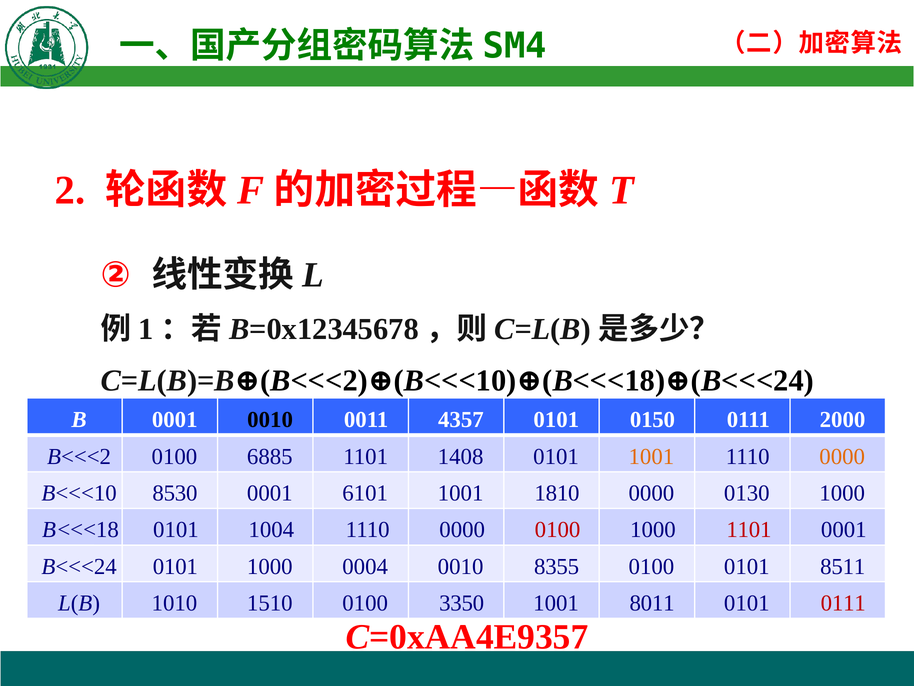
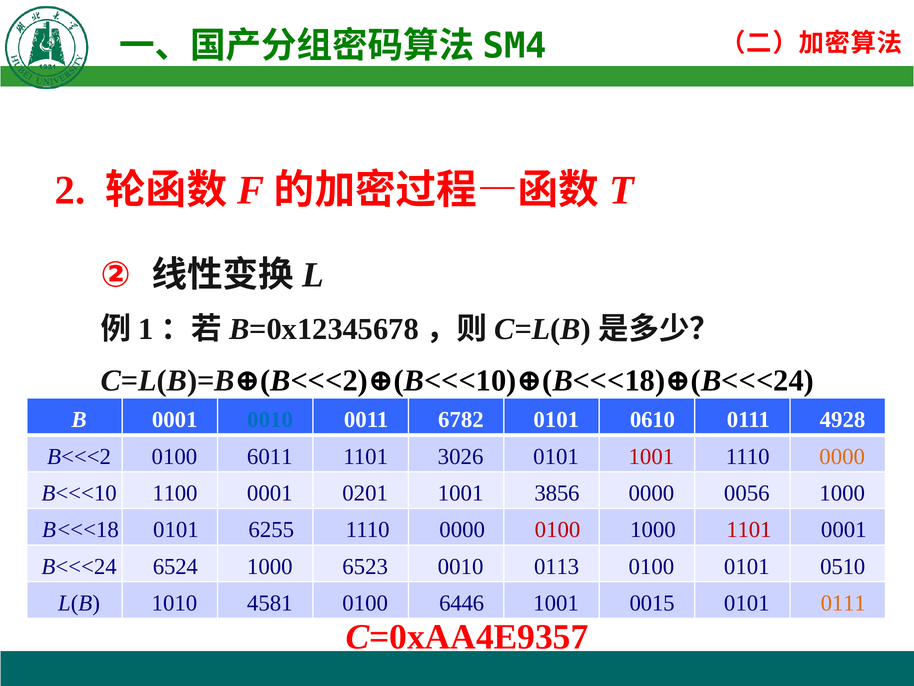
0010 colour: black -> blue (270, 419)
4357: 4357 -> 6782 (461, 419)
0150: 0150 -> 0610 (652, 419)
2000: 2000 -> 4928 (843, 419)
6885: 6885 -> 6011 (270, 456)
1408: 1408 -> 3026 (461, 456)
1001 colour: orange -> red (651, 456)
8530: 8530 -> 1100 (175, 493)
6101: 6101 -> 0201 (365, 493)
1810: 1810 -> 3856 (557, 493)
0130: 0130 -> 0056 (747, 493)
1004: 1004 -> 6255 (271, 530)
0101: 0101 -> 6524 (175, 566)
0004: 0004 -> 6523 (365, 566)
8355: 8355 -> 0113 (557, 566)
8511: 8511 -> 0510 (843, 566)
1510: 1510 -> 4581 (270, 603)
3350: 3350 -> 6446 (462, 603)
8011: 8011 -> 0015 (652, 603)
0111 colour: red -> orange (843, 603)
